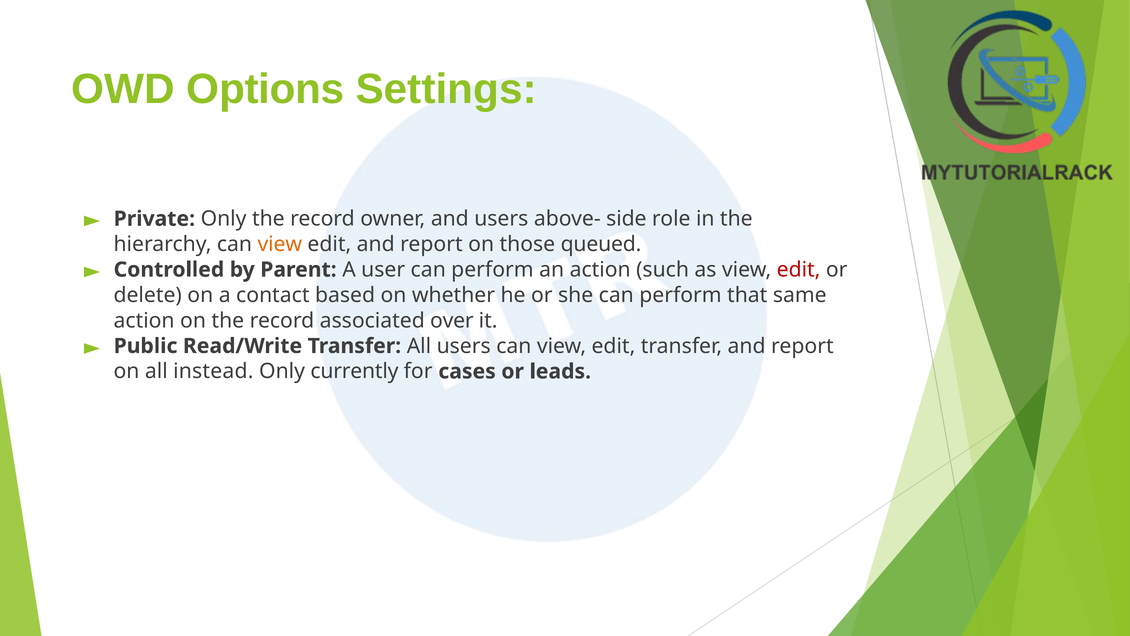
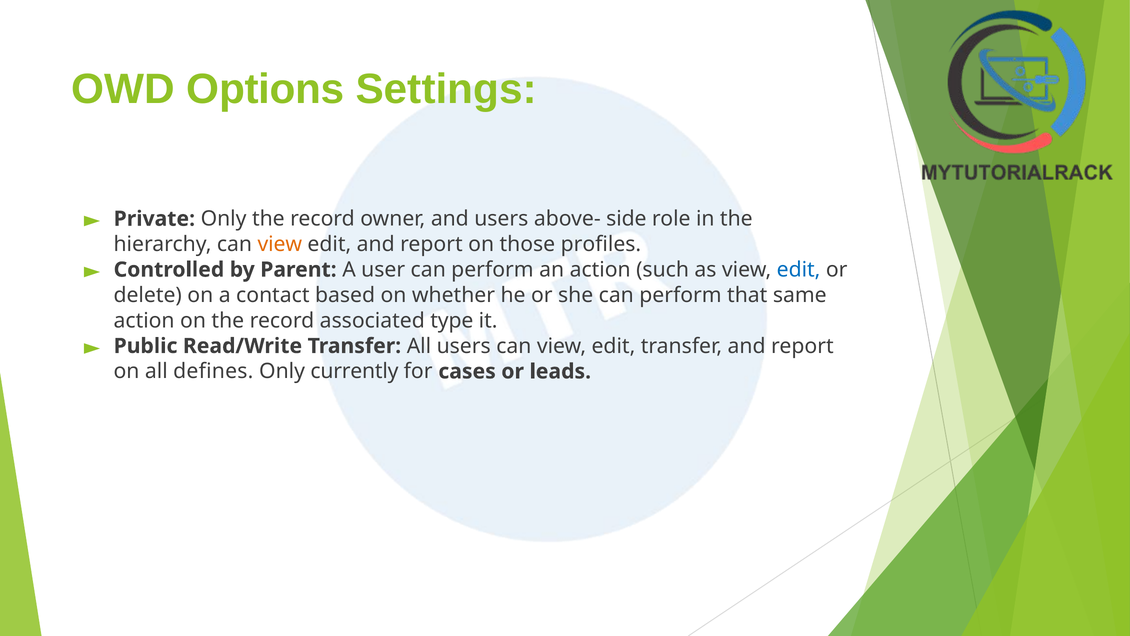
queued: queued -> profiles (601, 244)
edit colour: red -> blue (799, 270)
over: over -> type (452, 320)
instead: instead -> defines (213, 371)
